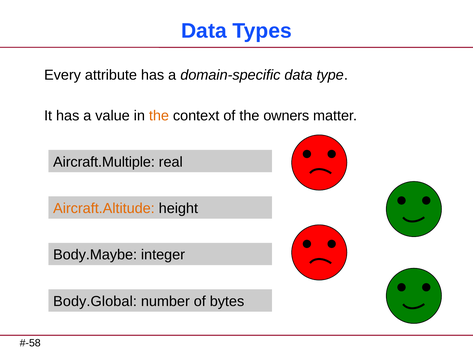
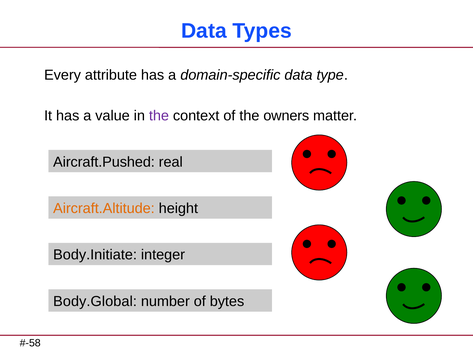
the colour: orange -> purple (159, 115)
Aircraft.Multiple: Aircraft.Multiple -> Aircraft.Pushed (104, 162)
Body.Maybe: Body.Maybe -> Body.Initiate (95, 255)
